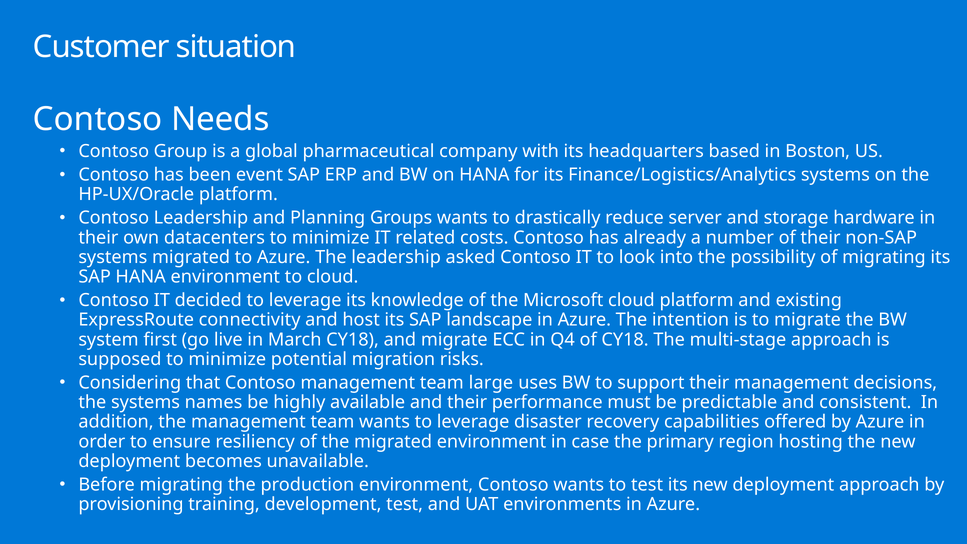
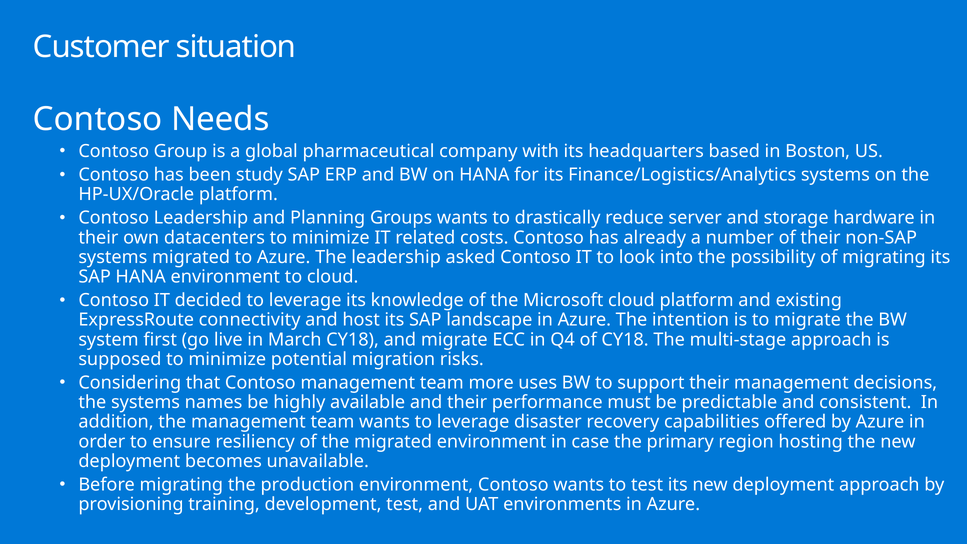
event: event -> study (259, 175)
large: large -> more (491, 383)
